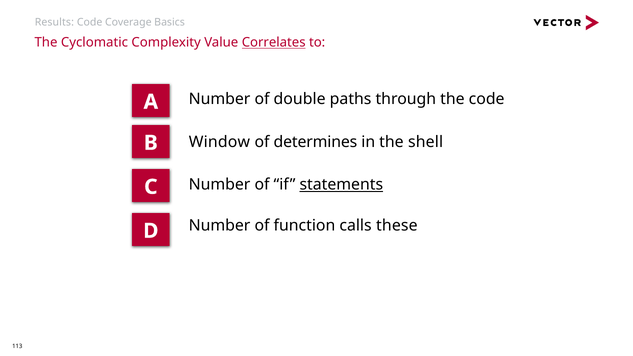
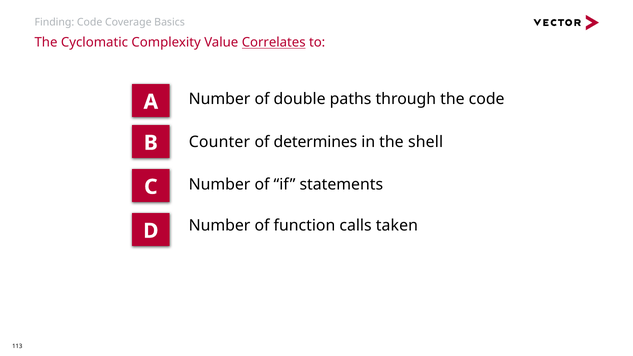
Results: Results -> Finding (54, 22)
Window: Window -> Counter (219, 142)
statements underline: present -> none (341, 185)
these: these -> taken (397, 226)
